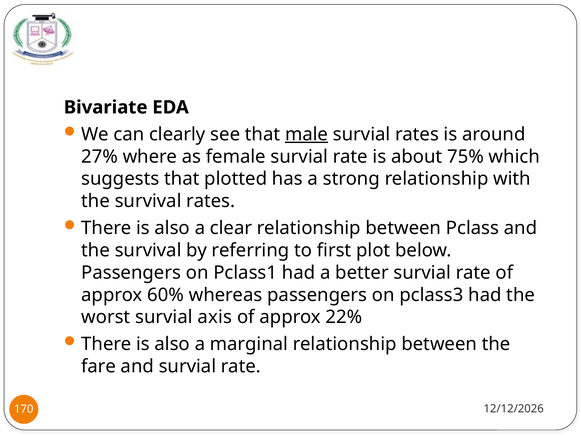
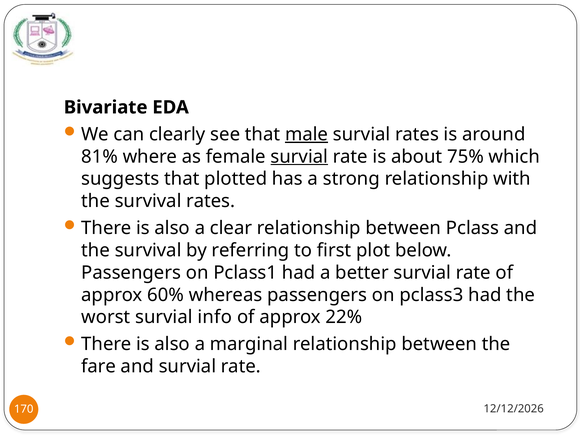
27%: 27% -> 81% (100, 156)
survial underline: none -> present (299, 156)
axis: axis -> info (215, 317)
